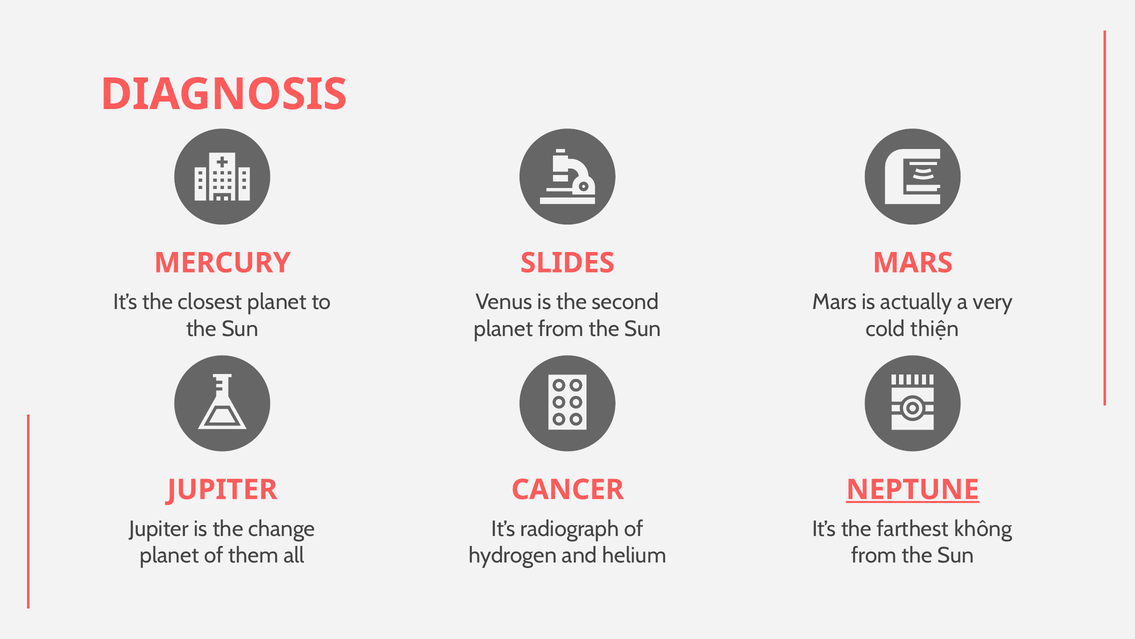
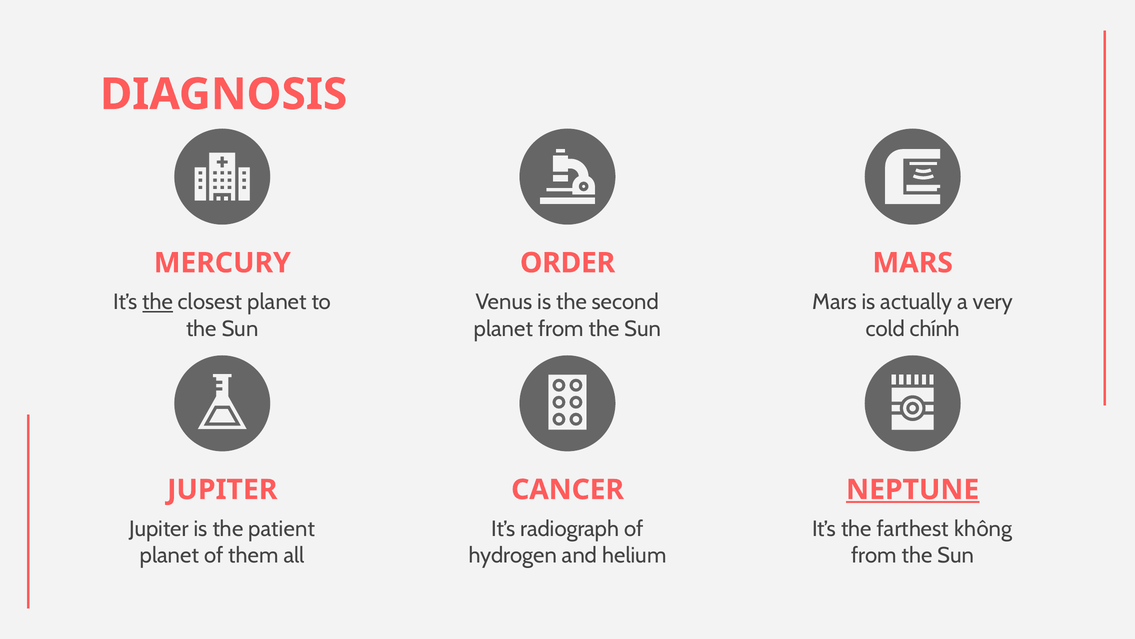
SLIDES: SLIDES -> ORDER (568, 263)
the underline: none -> present (158, 302)
thiện: thiện -> chính (935, 328)
change: change -> patient (282, 528)
